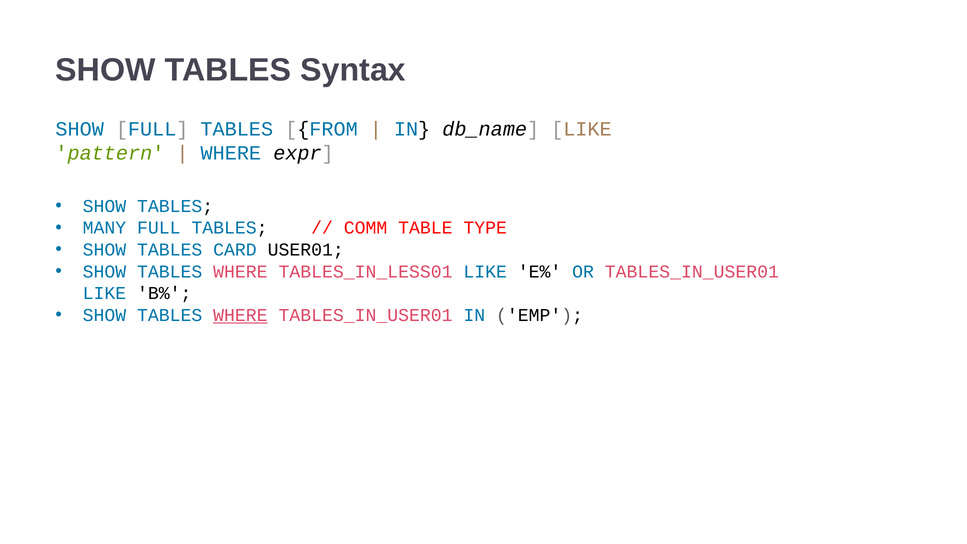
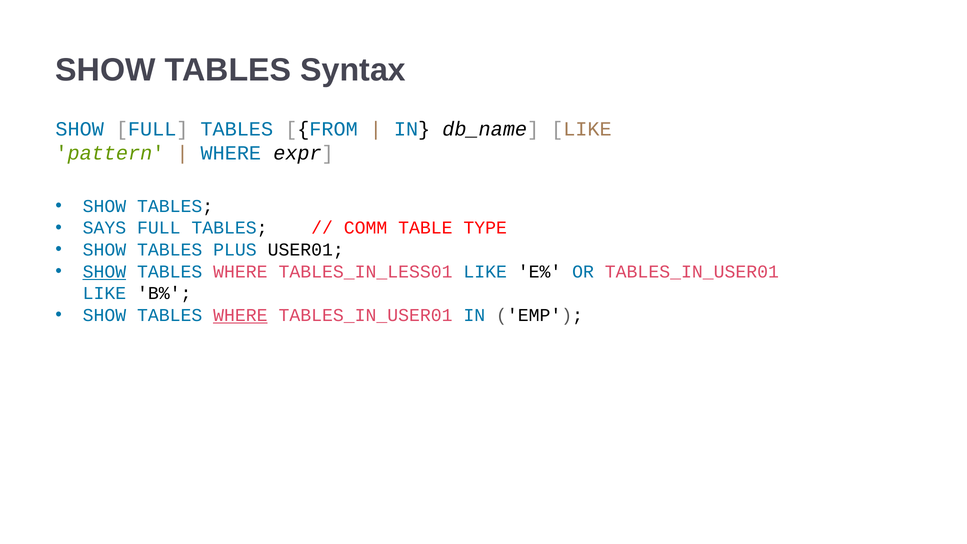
MANY: MANY -> SAYS (104, 228)
CARD: CARD -> PLUS (235, 250)
SHOW underline: none -> present (104, 271)
